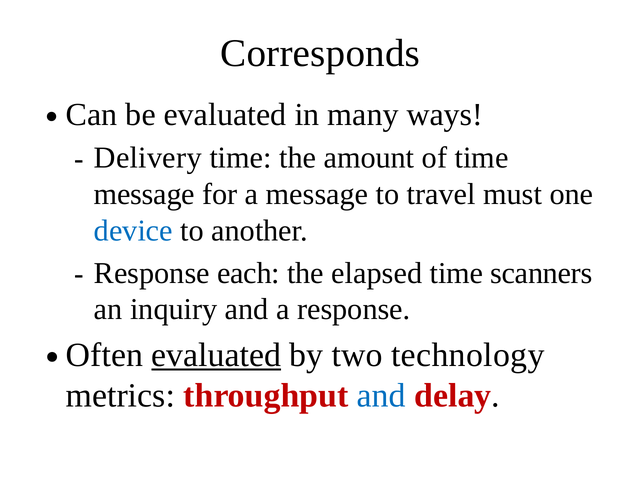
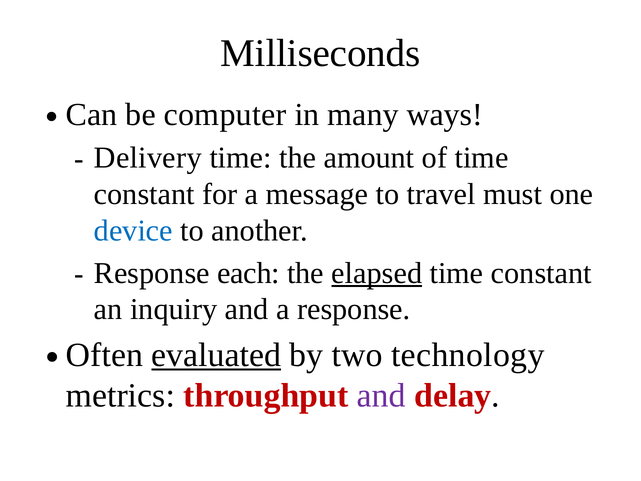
Corresponds: Corresponds -> Milliseconds (320, 53)
be evaluated: evaluated -> computer (225, 114)
message: message -> constant (144, 194)
elapsed underline: none -> present (377, 273)
scanners: scanners -> constant (541, 273)
and colour: blue -> purple (381, 395)
